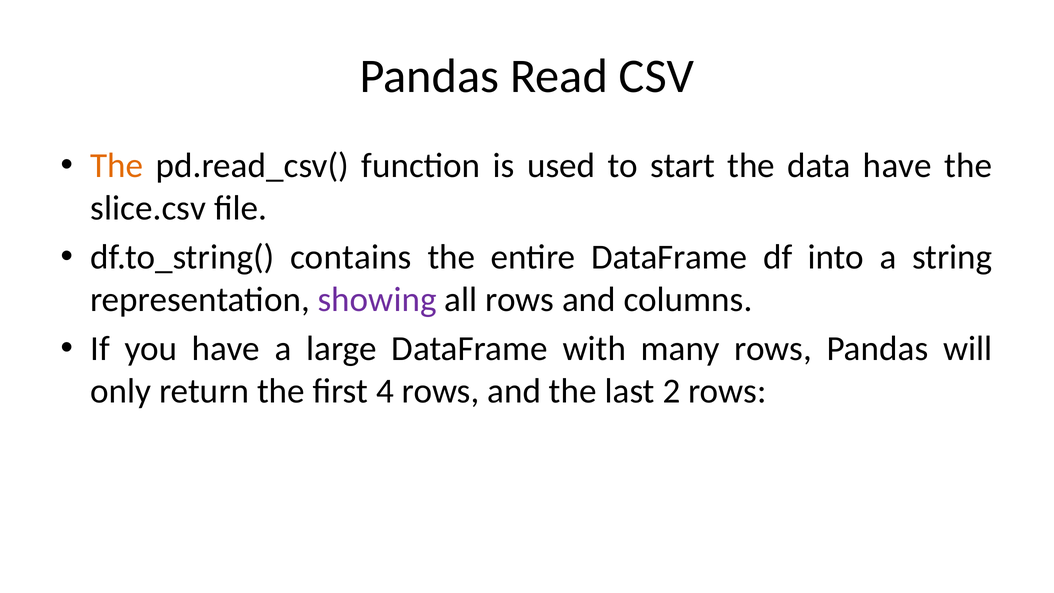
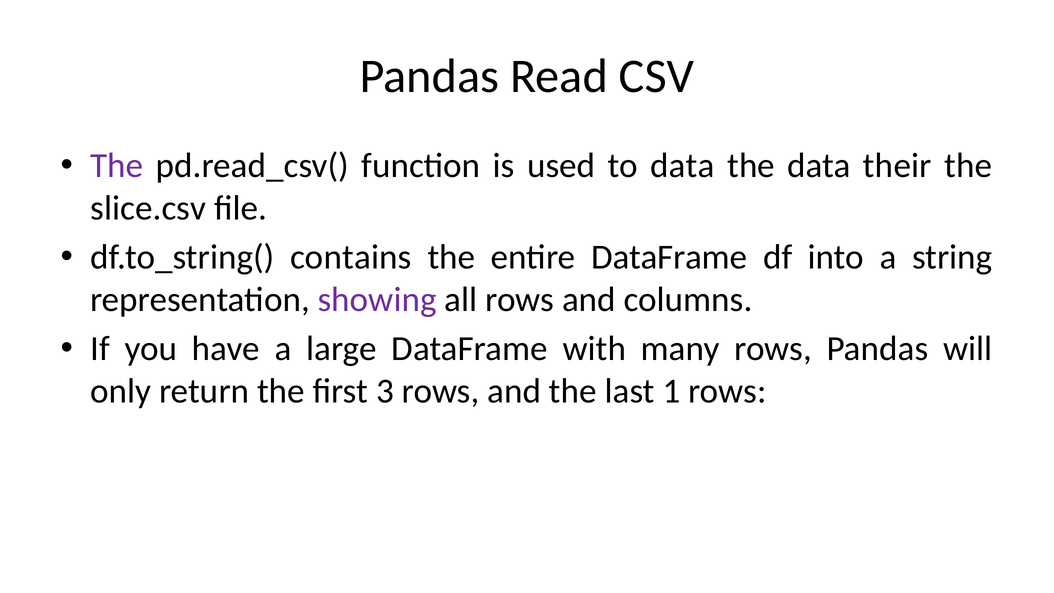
The colour: orange -> purple (117, 166)
to start: start -> data (682, 166)
data have: have -> their (897, 166)
4: 4 -> 3 (385, 391)
2: 2 -> 1 (671, 391)
